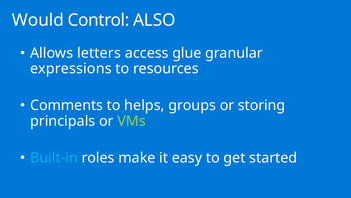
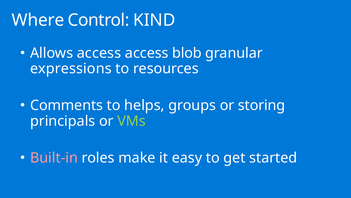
Would: Would -> Where (38, 20)
ALSO: ALSO -> KIND (154, 20)
Allows letters: letters -> access (99, 53)
glue: glue -> blob (187, 53)
Built-in colour: light blue -> pink (54, 157)
